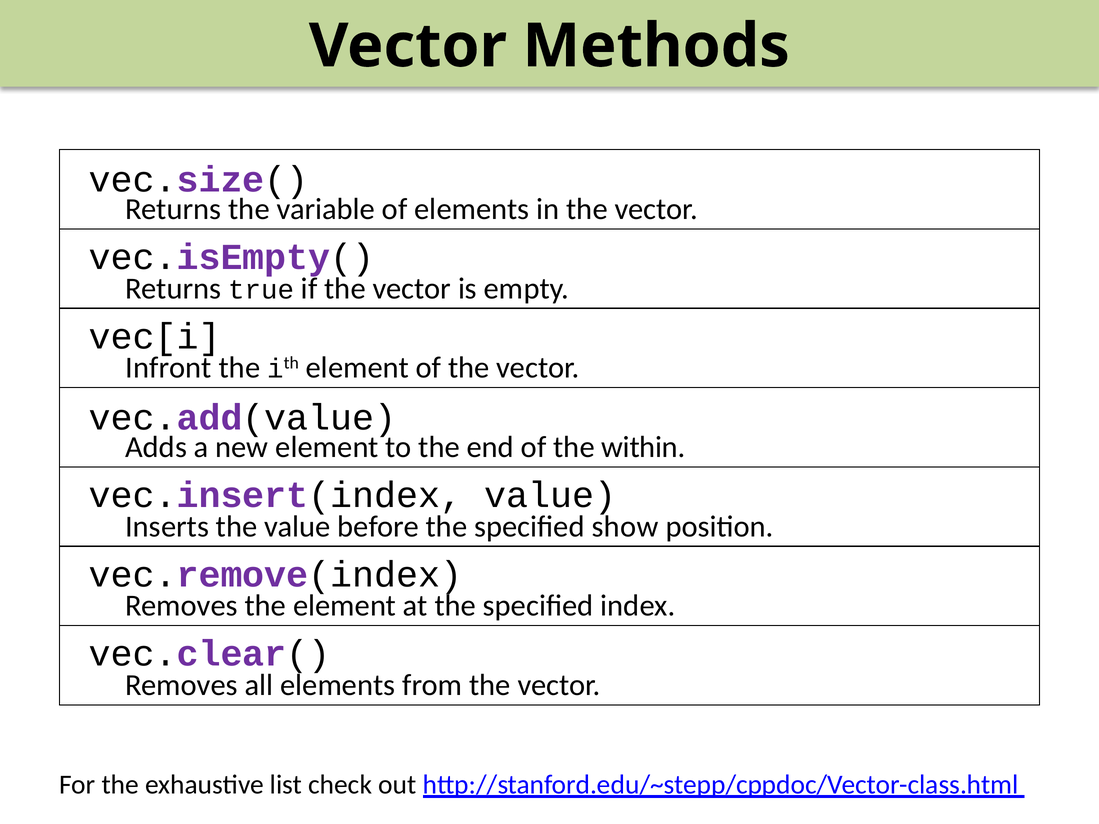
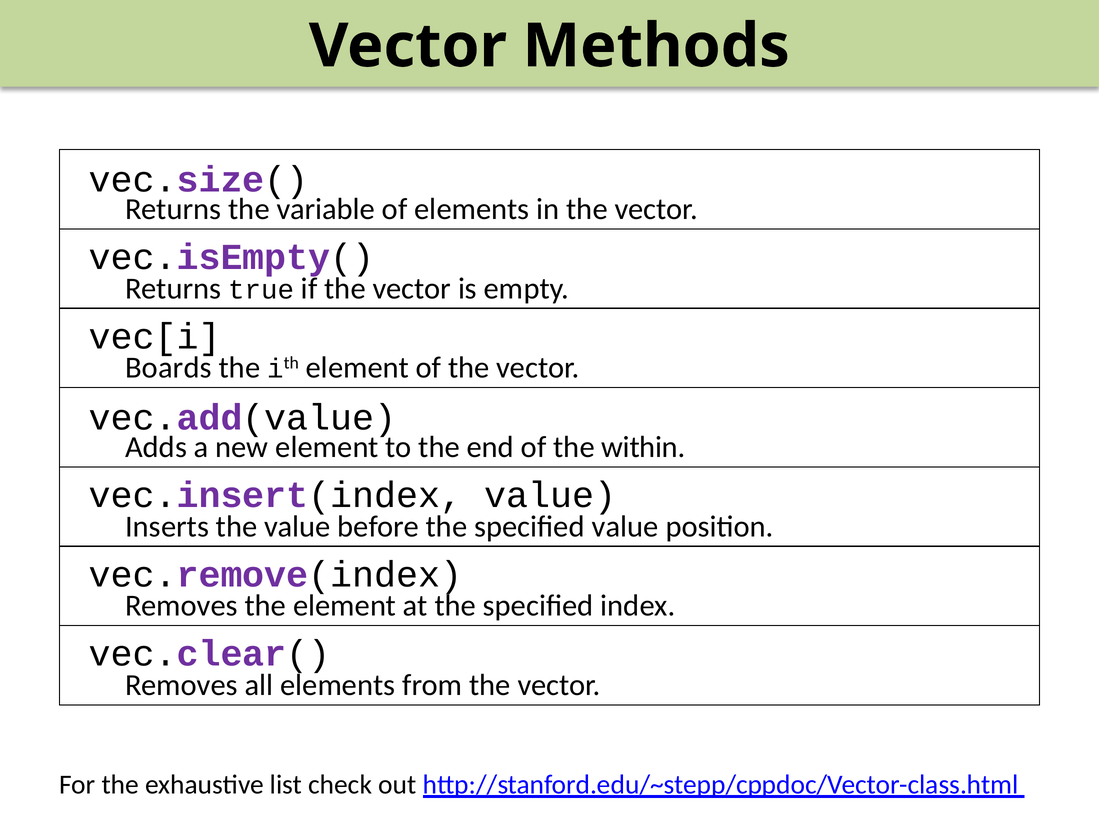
Infront: Infront -> Boards (168, 368)
specified show: show -> value (625, 527)
